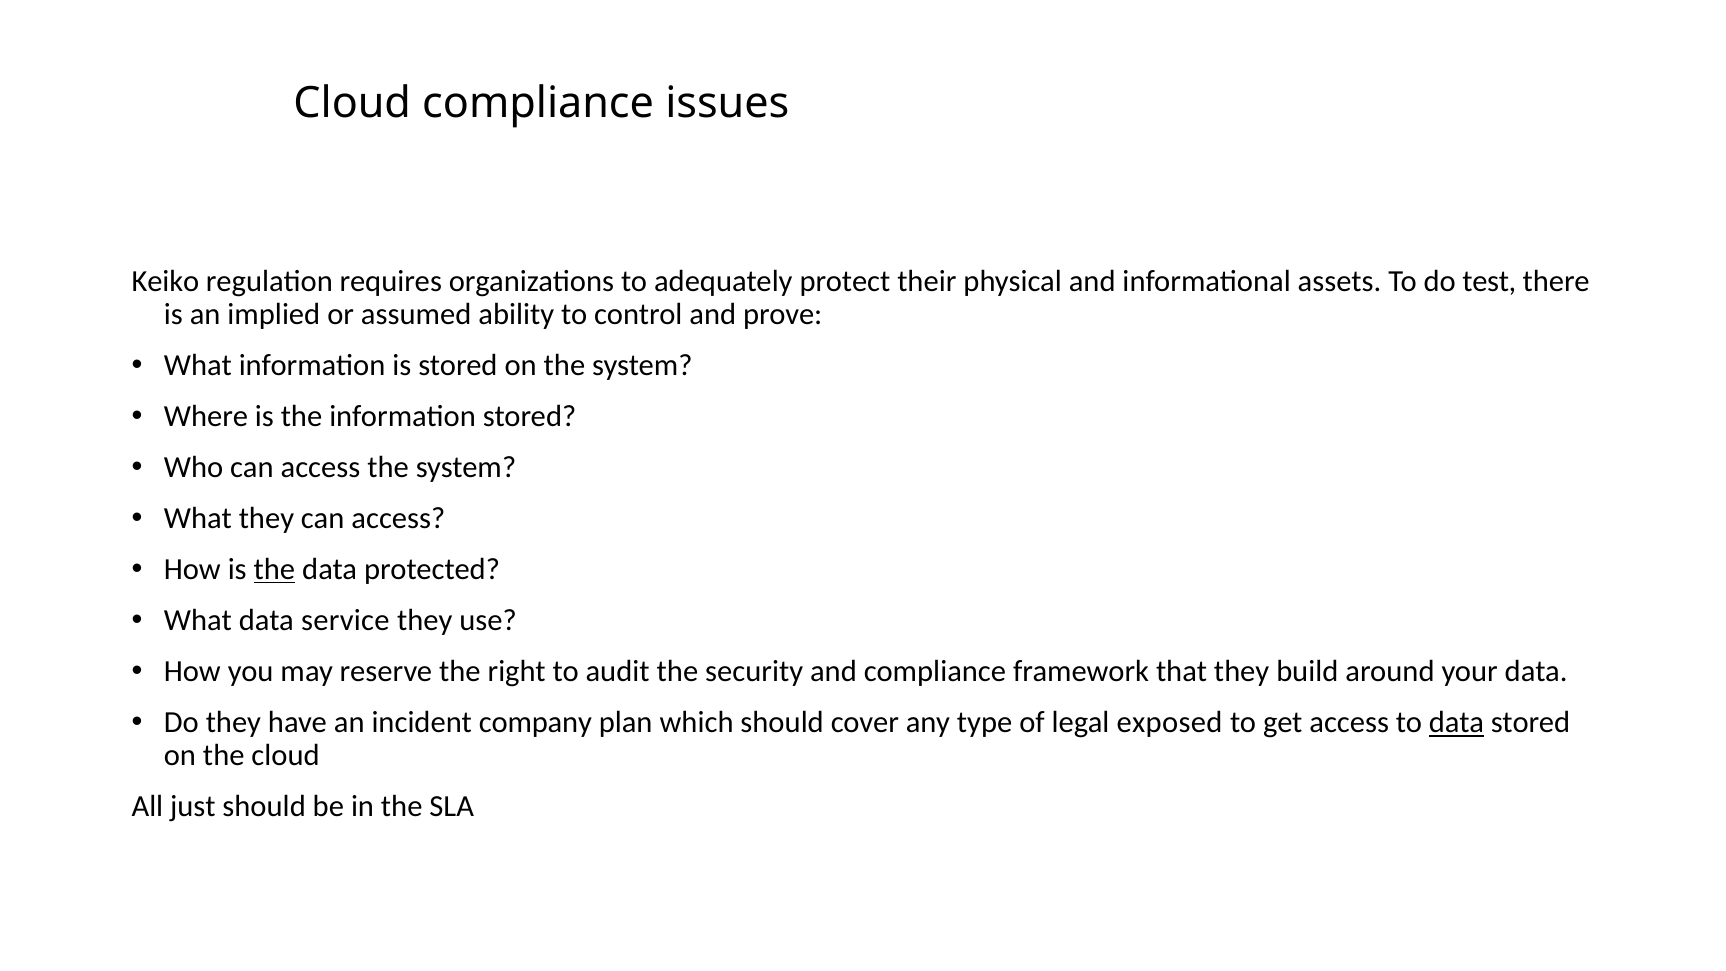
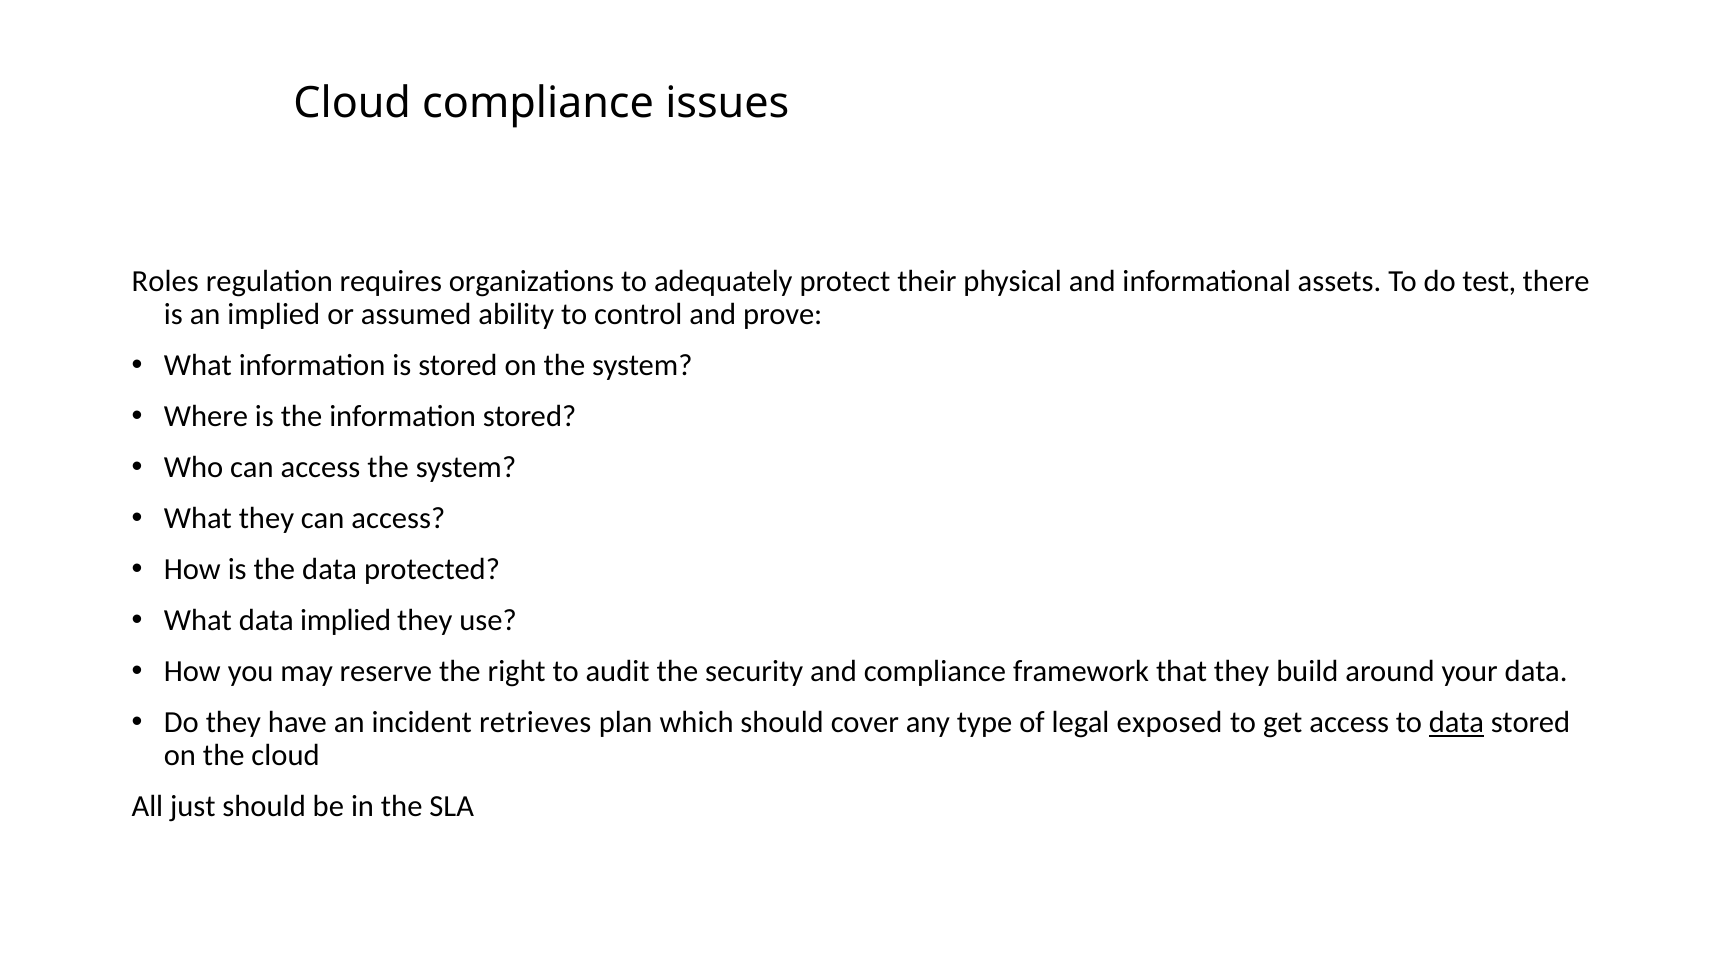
Keiko: Keiko -> Roles (165, 281)
the underline: present -> none (274, 569)
data service: service -> implied (346, 620)
company: company -> retrieves (535, 722)
